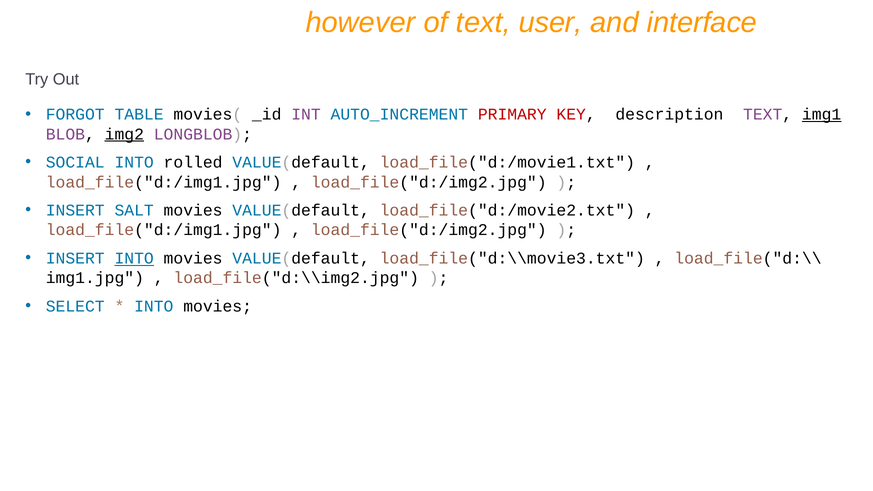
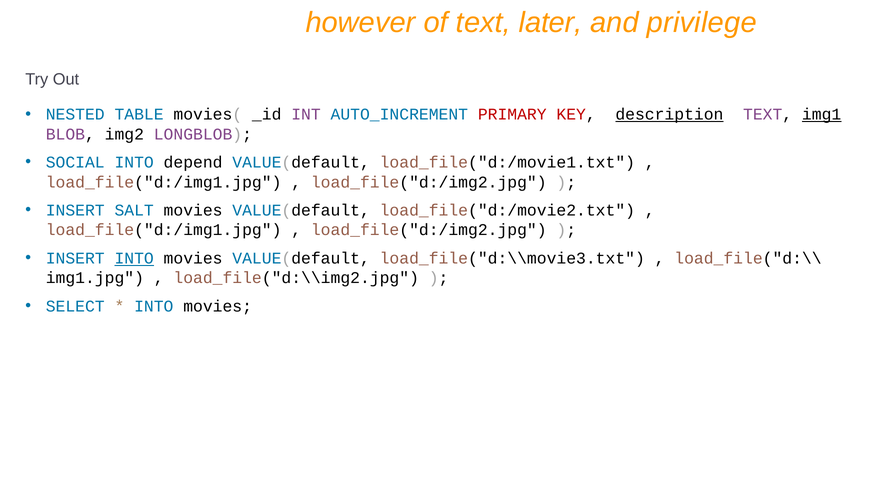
user: user -> later (551, 23)
interface: interface -> privilege (702, 23)
FORGOT: FORGOT -> NESTED (75, 114)
description underline: none -> present (669, 114)
img2 underline: present -> none (124, 134)
rolled: rolled -> depend (193, 162)
